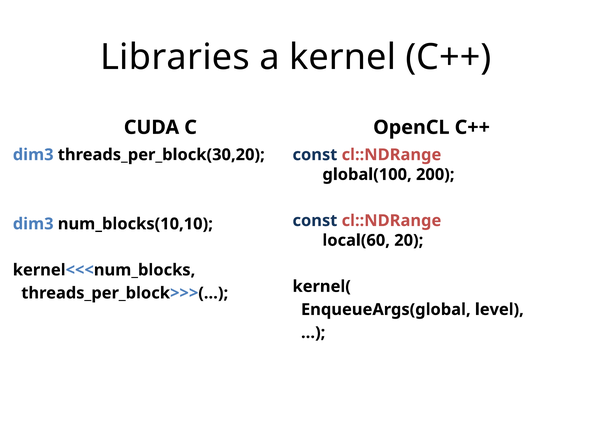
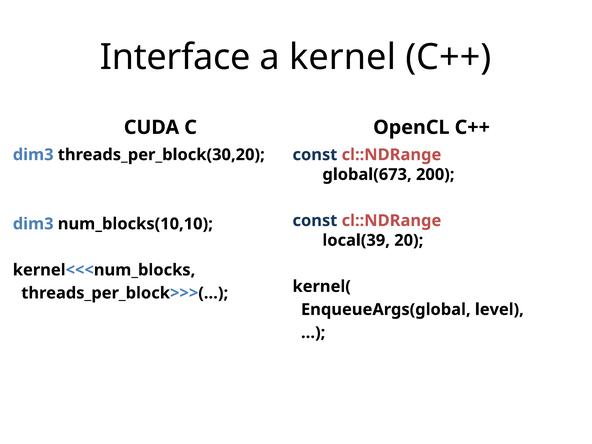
Libraries: Libraries -> Interface (175, 57)
global(100: global(100 -> global(673 (367, 175)
local(60: local(60 -> local(39 (356, 240)
